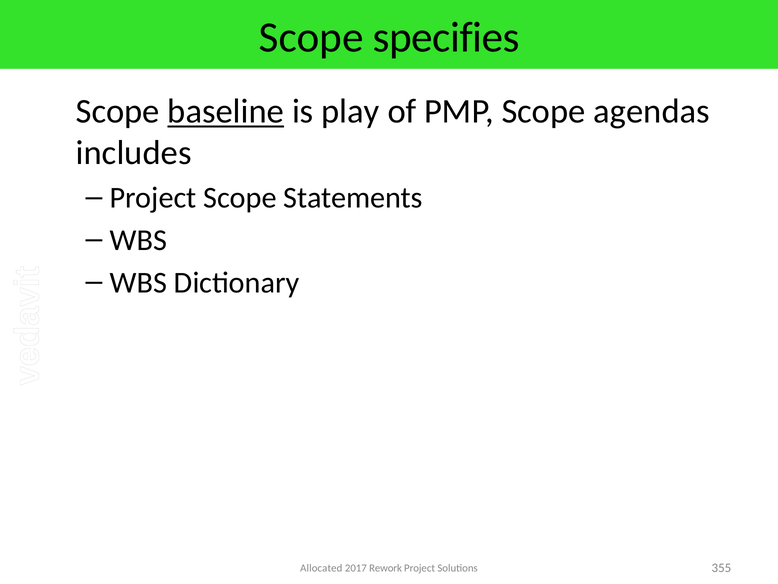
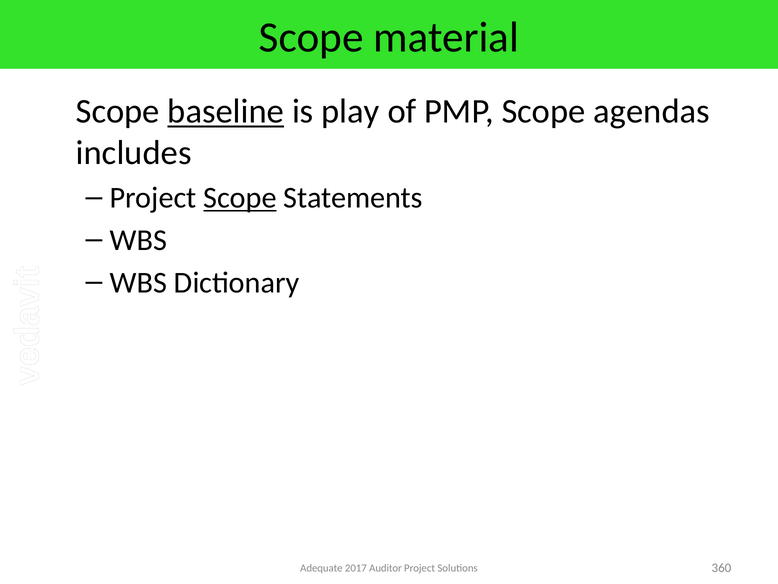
specifies: specifies -> material (446, 37)
Scope underline: none -> present (240, 198)
Allocated: Allocated -> Adequate (321, 568)
Rework: Rework -> Auditor (386, 568)
355: 355 -> 360 (721, 568)
